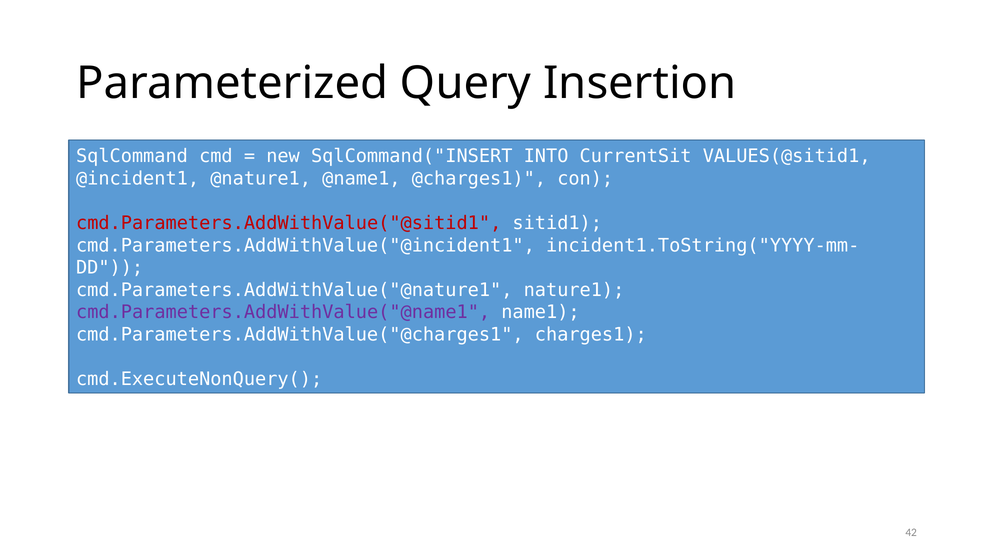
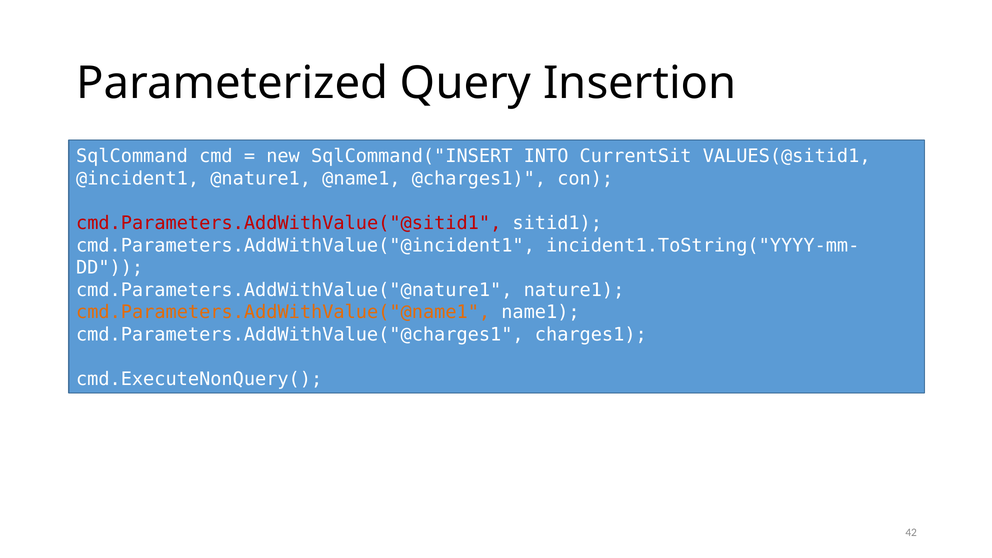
cmd.Parameters.AddWithValue("@name1 colour: purple -> orange (283, 312)
